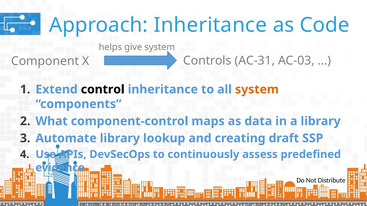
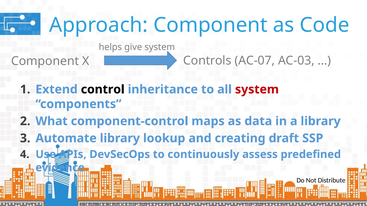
Approach Inheritance: Inheritance -> Component (210, 25)
AC-31: AC-31 -> AC-07 (255, 61)
system colour: orange -> red (257, 90)
